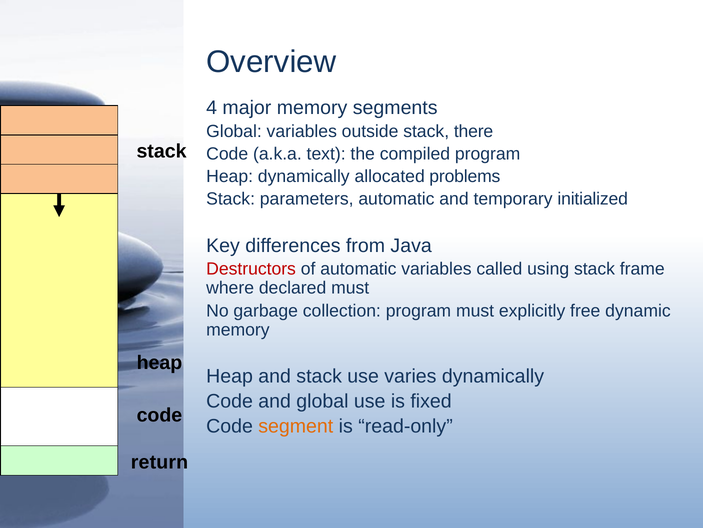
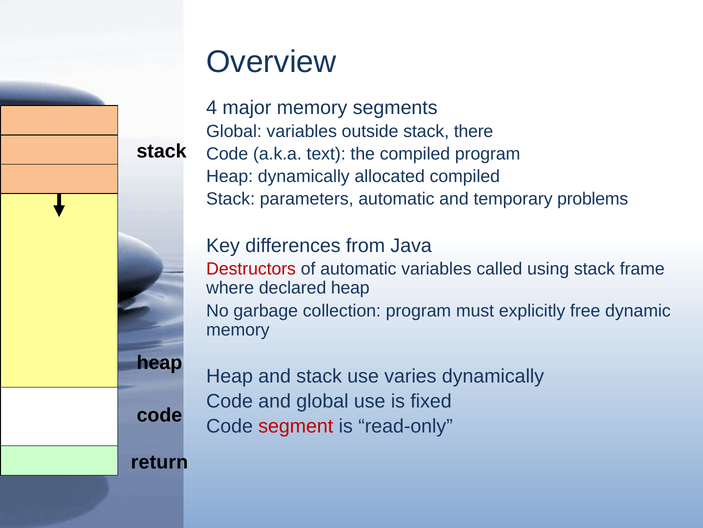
allocated problems: problems -> compiled (465, 176)
initialized: initialized -> problems (593, 199)
declared must: must -> heap (350, 288)
segment colour: orange -> red (296, 426)
